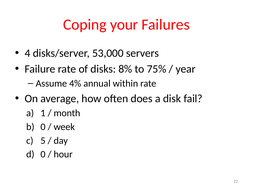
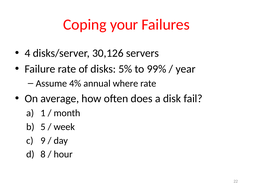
53,000: 53,000 -> 30,126 (108, 53)
8%: 8% -> 5% (125, 69)
75%: 75% -> 99% (157, 69)
within: within -> where (125, 83)
0: 0 -> 5 (43, 127)
5: 5 -> 9 (43, 140)
0: 0 -> 8 (43, 154)
